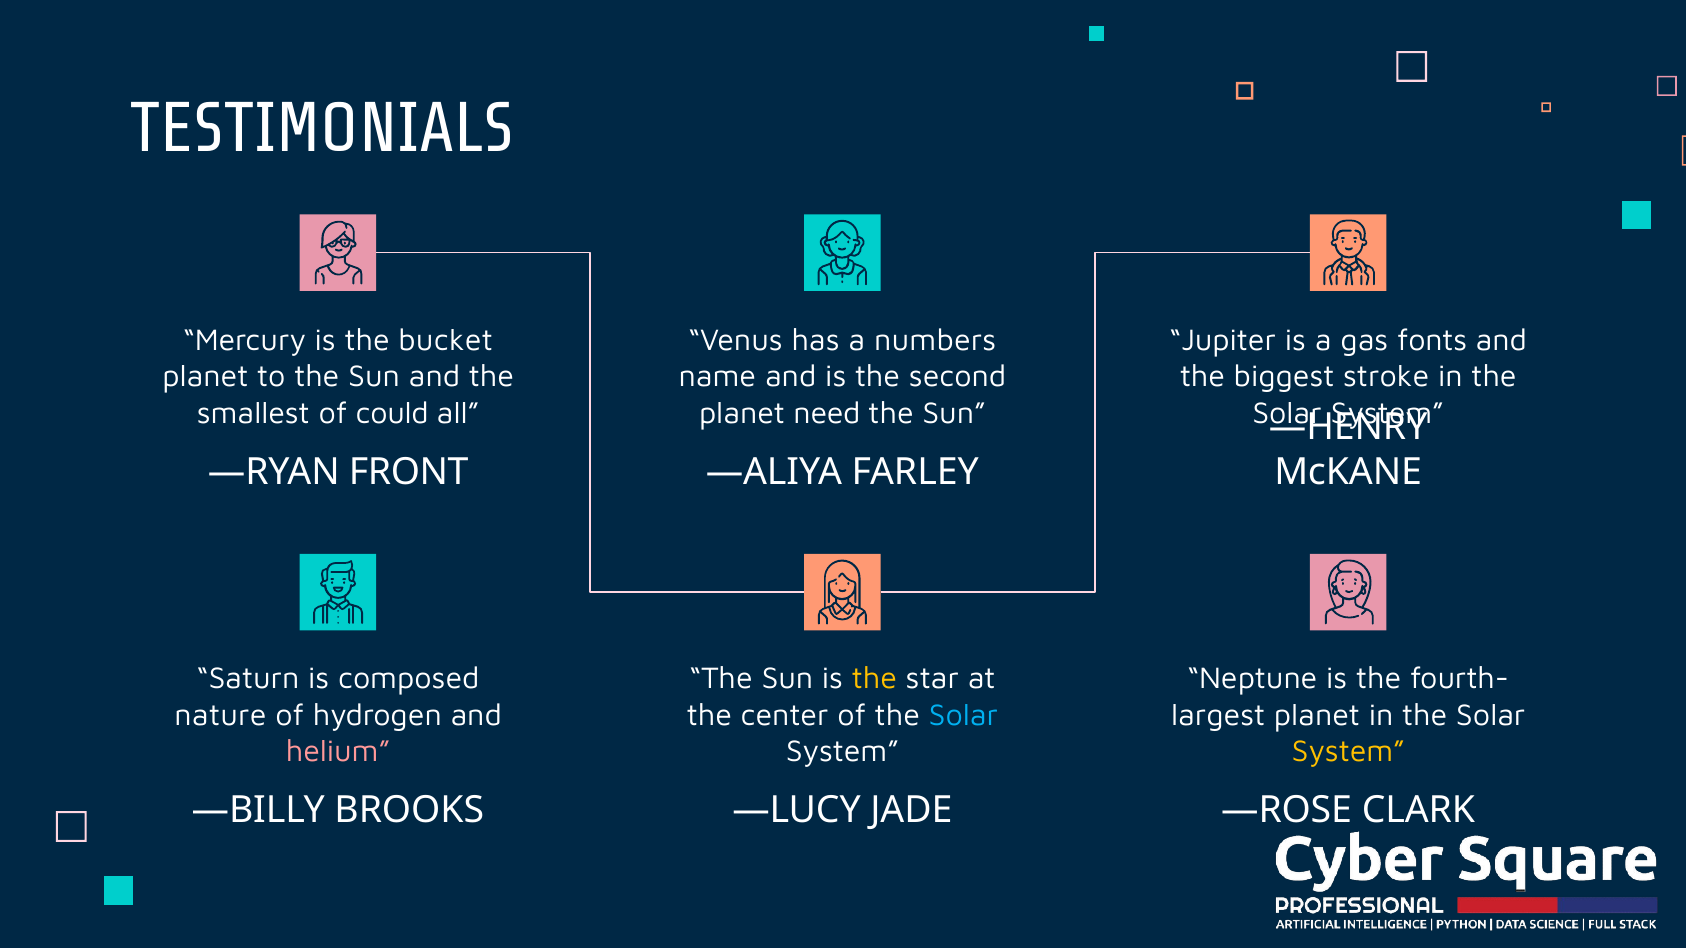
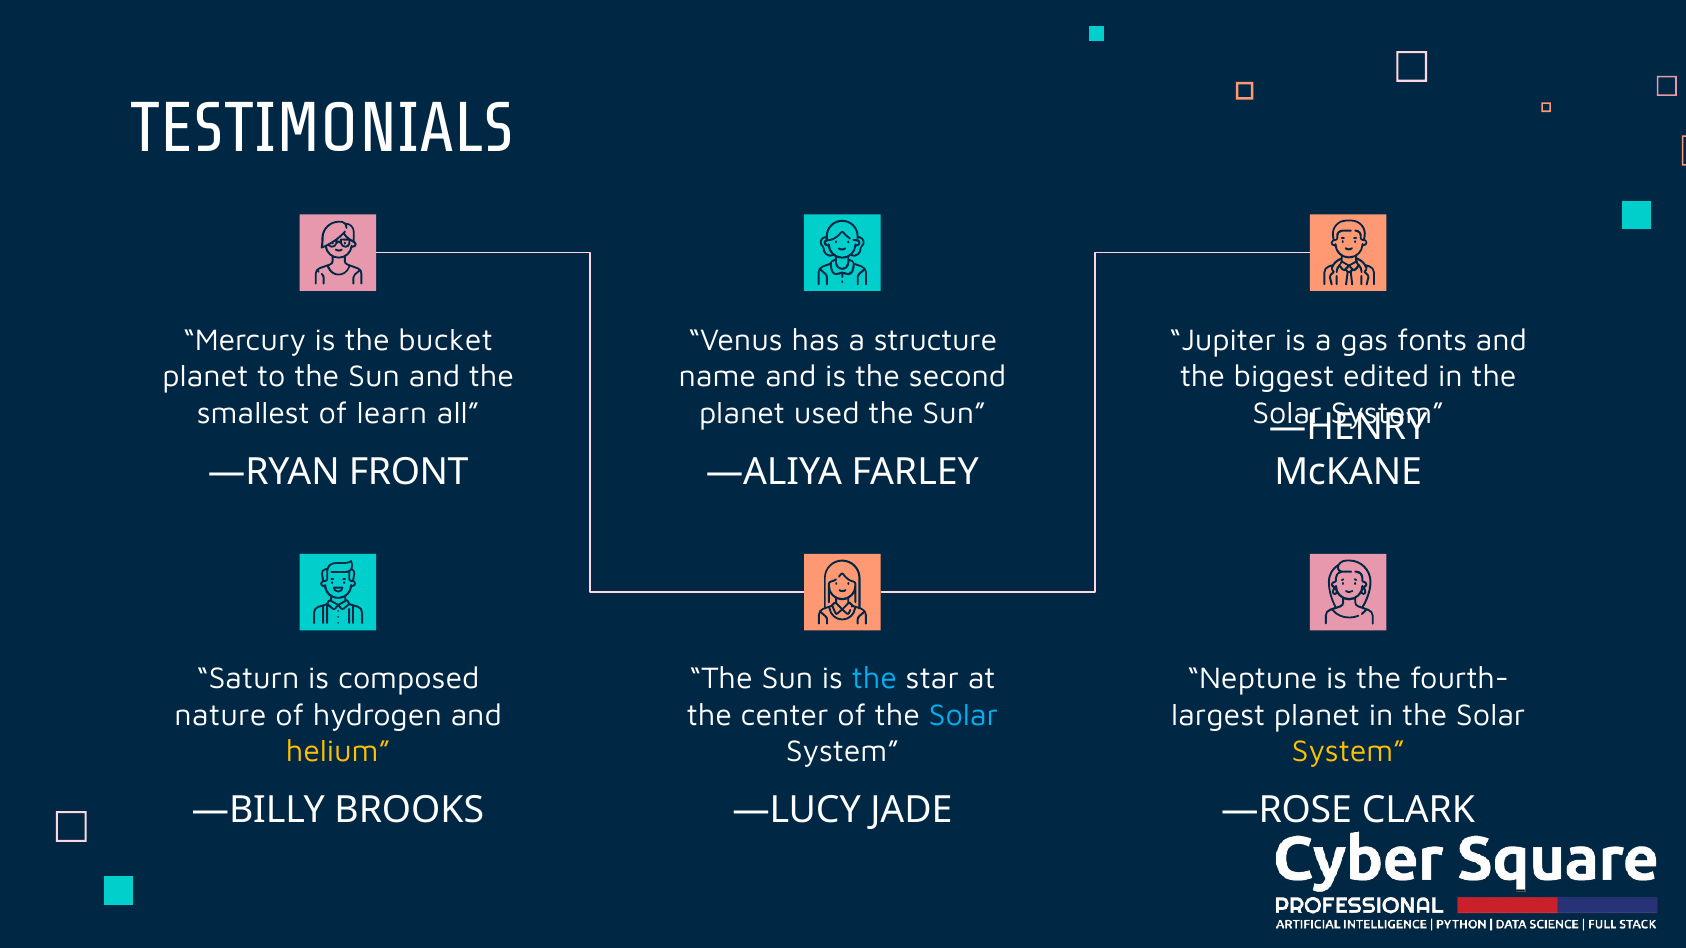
numbers: numbers -> structure (936, 340)
stroke: stroke -> edited (1386, 377)
could: could -> learn (392, 414)
need: need -> used (827, 414)
the colour: yellow -> light blue (875, 679)
helium colour: pink -> yellow (338, 752)
